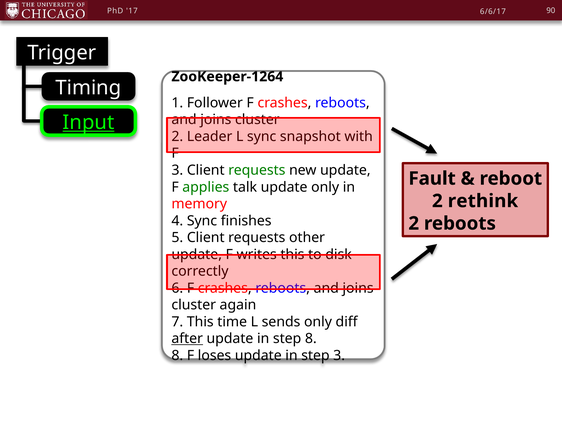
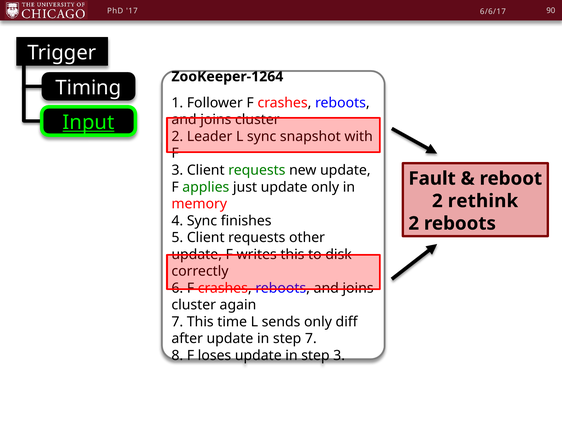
talk: talk -> just (245, 187)
after underline: present -> none (187, 339)
step 8: 8 -> 7 (311, 339)
